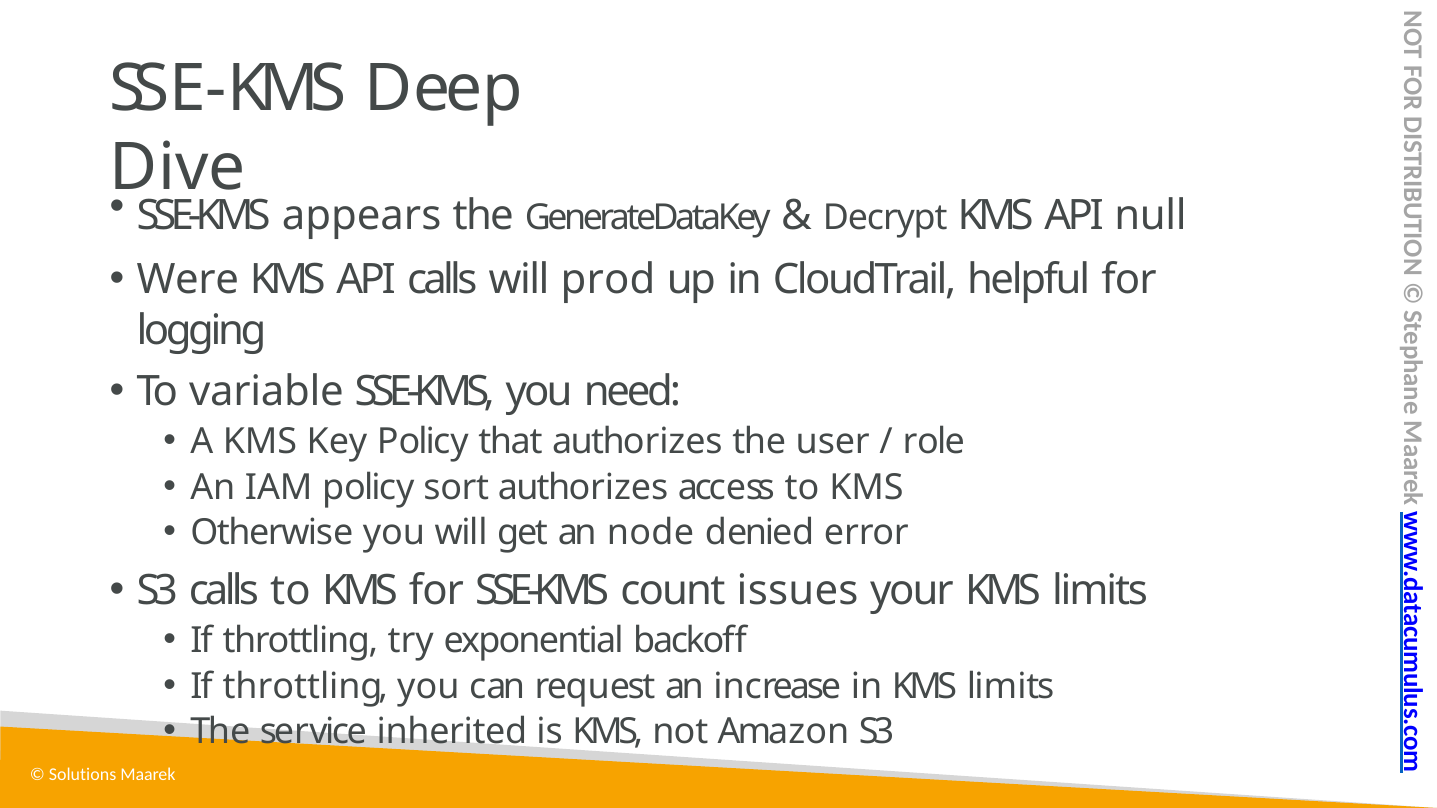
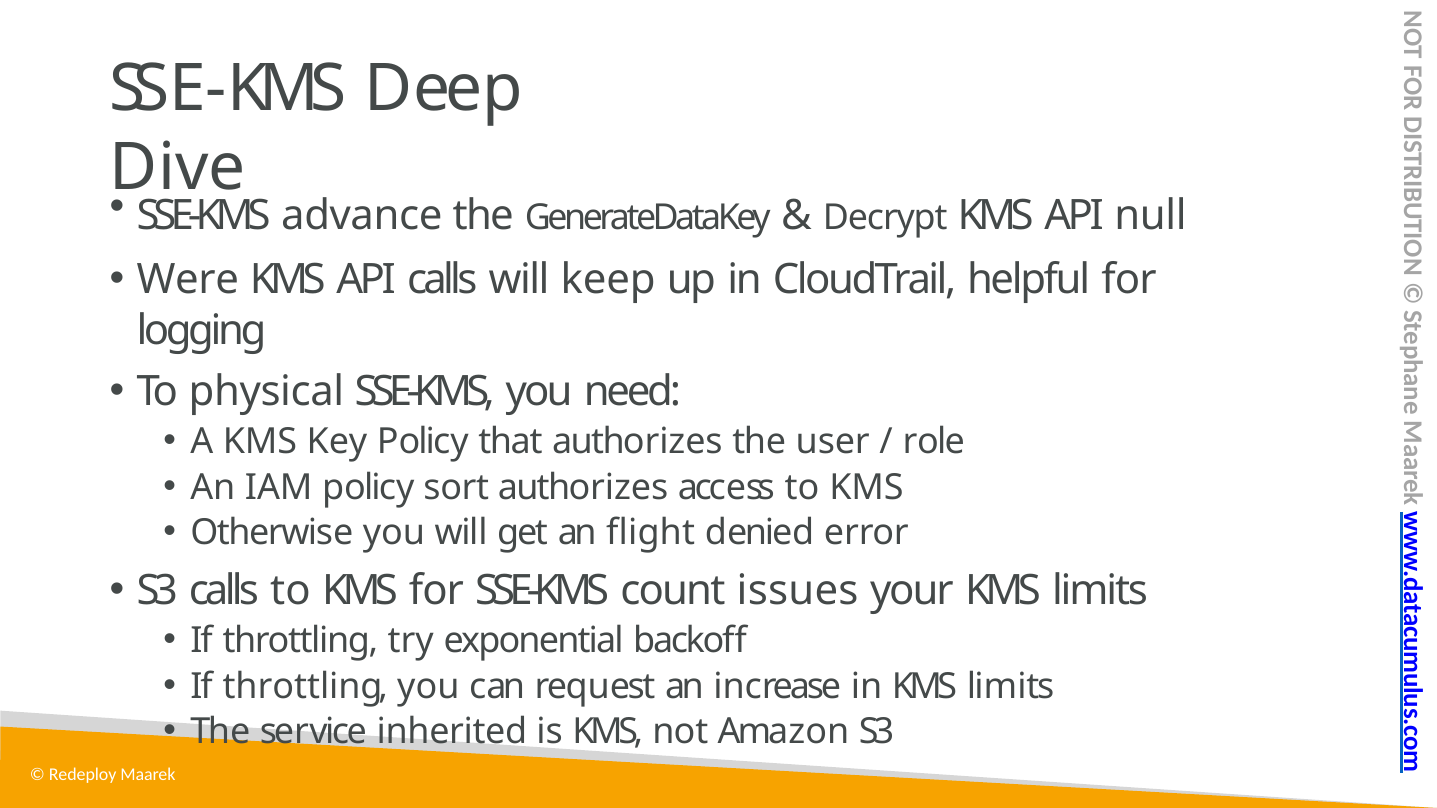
appears: appears -> advance (362, 216)
prod: prod -> keep (608, 280)
variable: variable -> physical (266, 392)
node: node -> flight (651, 533)
Solutions: Solutions -> Redeploy (83, 775)
